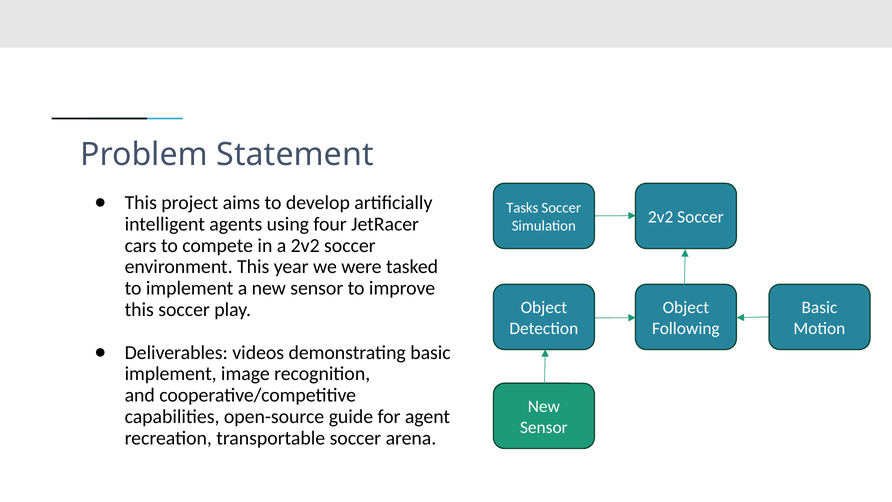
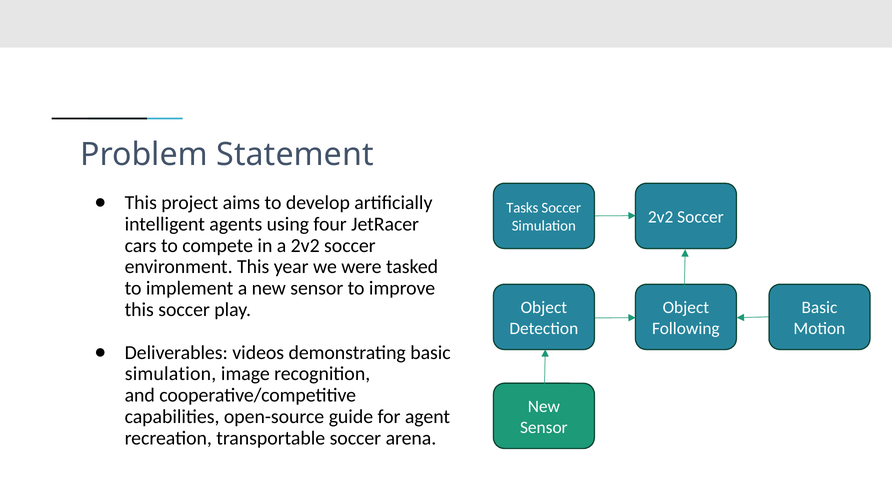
implement: implement -> simulation (171, 374)
